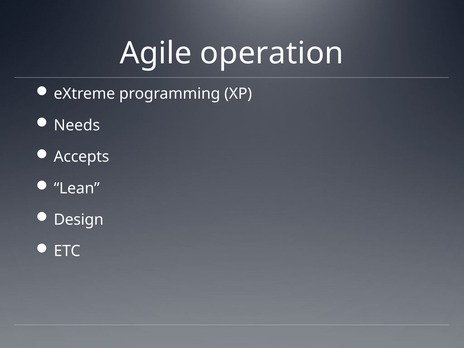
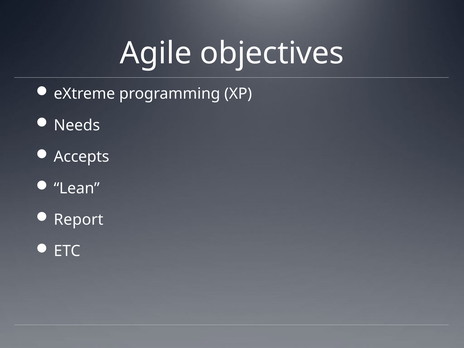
operation: operation -> objectives (272, 53)
Design: Design -> Report (79, 220)
